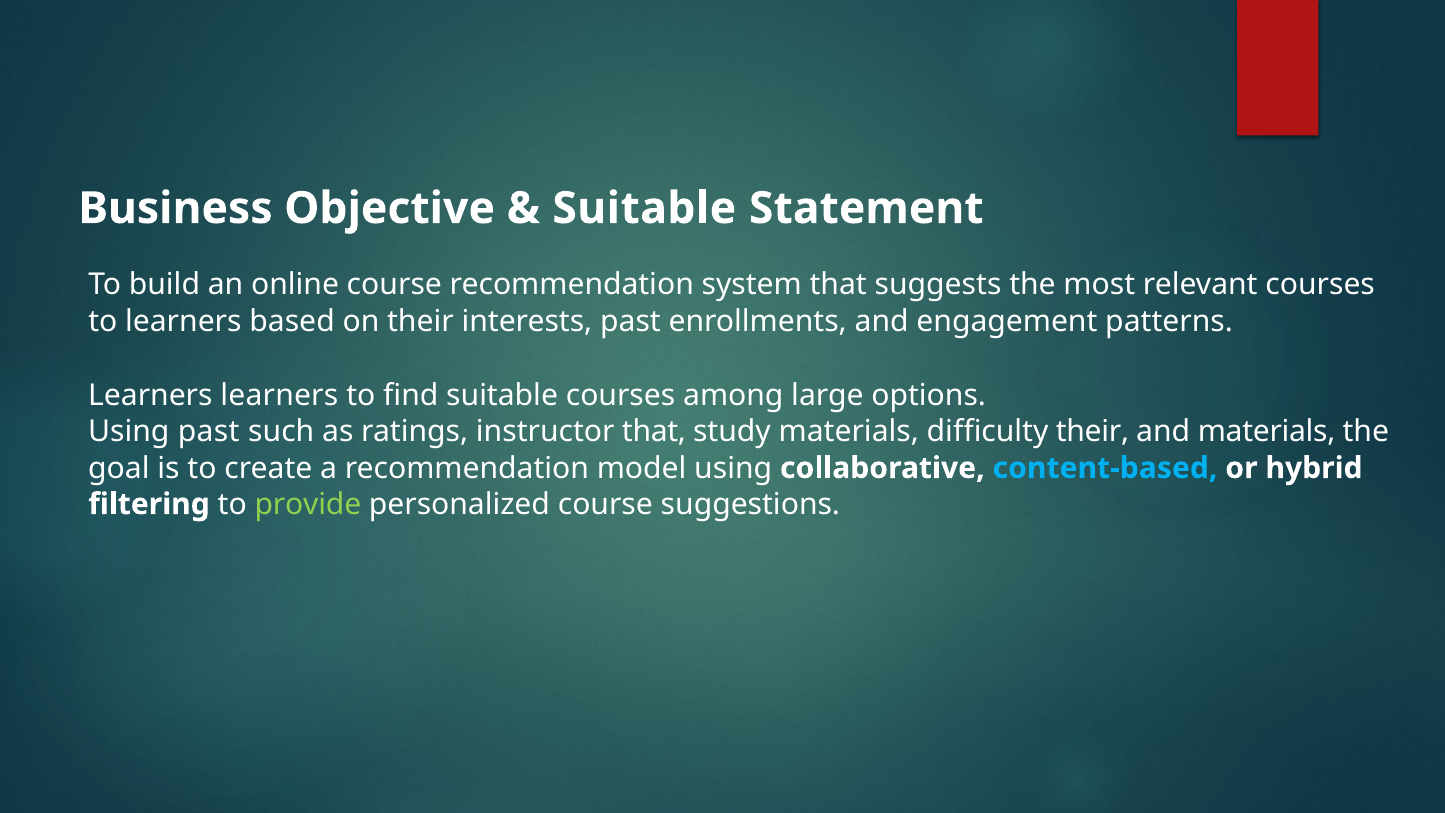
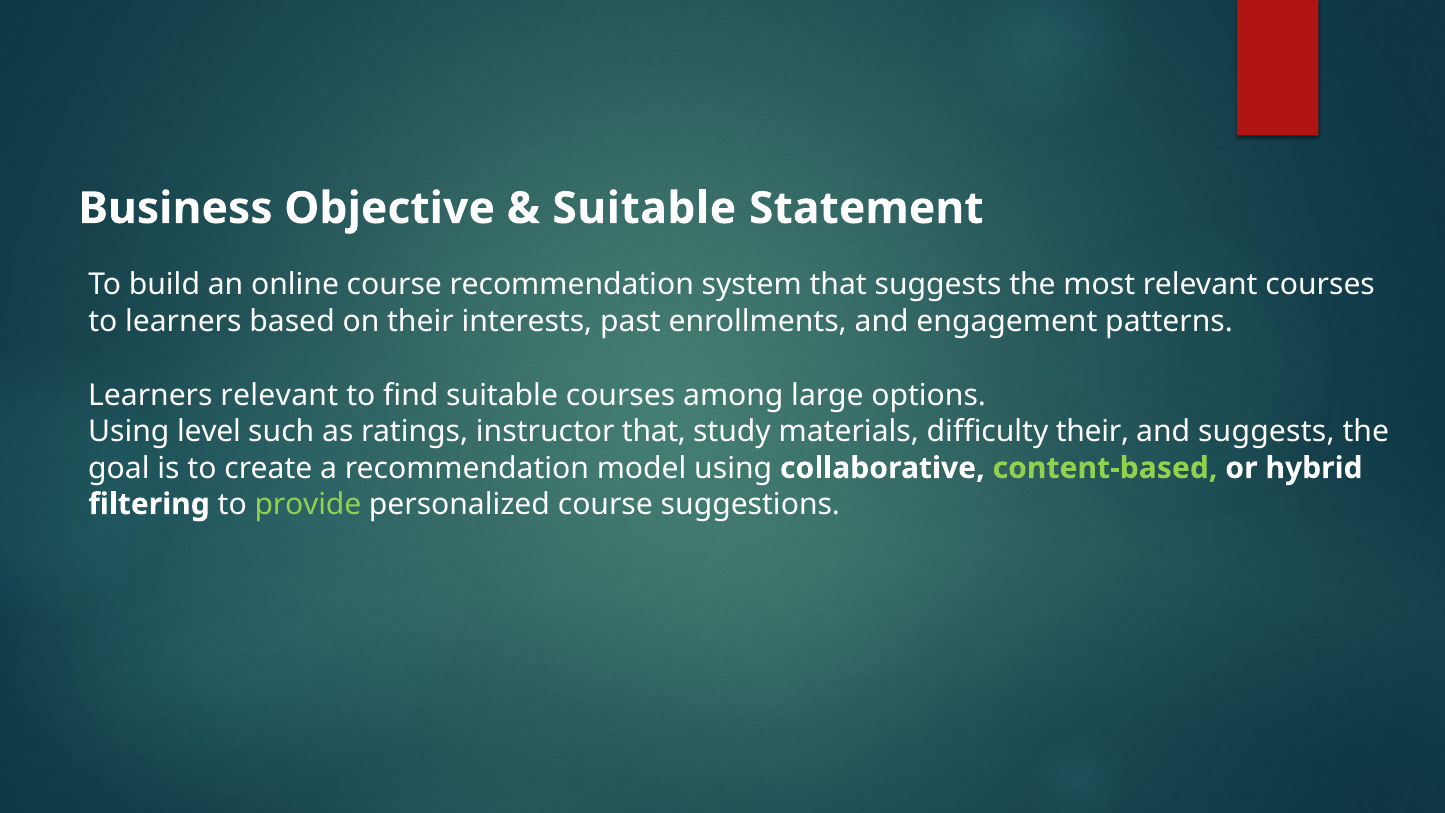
Learners learners: learners -> relevant (279, 396)
Using past: past -> level (209, 432)
and materials: materials -> suggests (1266, 432)
content-based colour: light blue -> light green (1105, 468)
